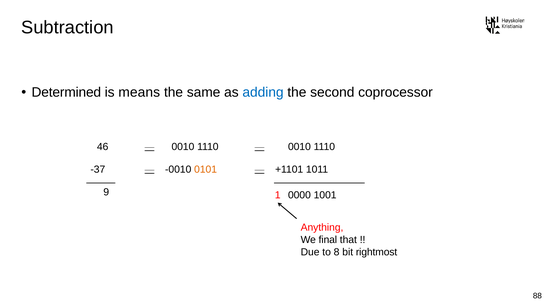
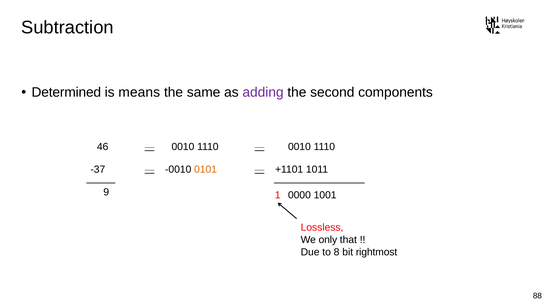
adding colour: blue -> purple (263, 92)
coprocessor: coprocessor -> components (395, 92)
Anything: Anything -> Lossless (322, 228)
final: final -> only (328, 240)
